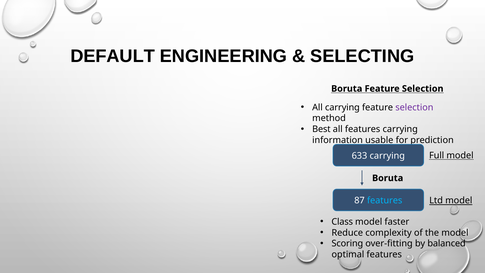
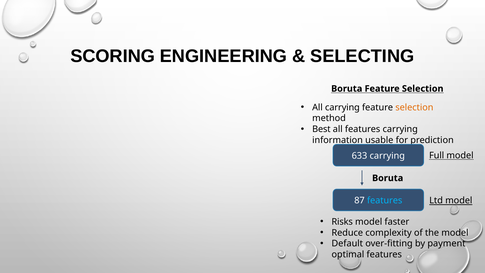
DEFAULT: DEFAULT -> SCORING (113, 56)
selection colour: purple -> orange (414, 107)
Class: Class -> Risks (342, 222)
Scoring: Scoring -> Default (347, 243)
balanced: balanced -> payment (446, 243)
